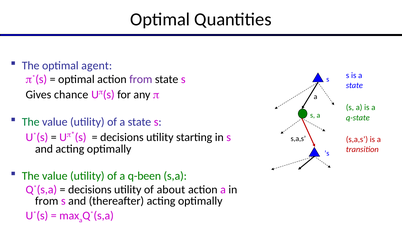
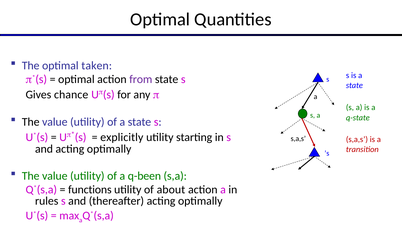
agent: agent -> taken (97, 66)
The colour: green -> black (31, 122)
decisions: decisions -> explicitly (122, 137)
decisions: decisions -> functions (90, 190)
from: from -> rules (47, 201)
